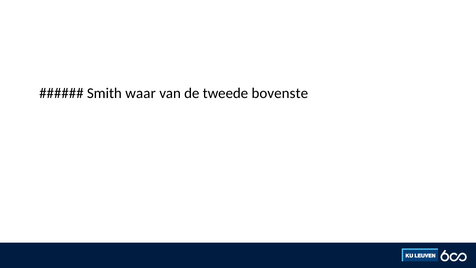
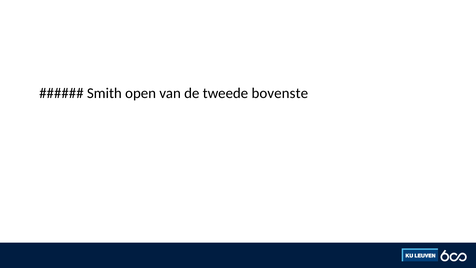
waar: waar -> open (141, 93)
